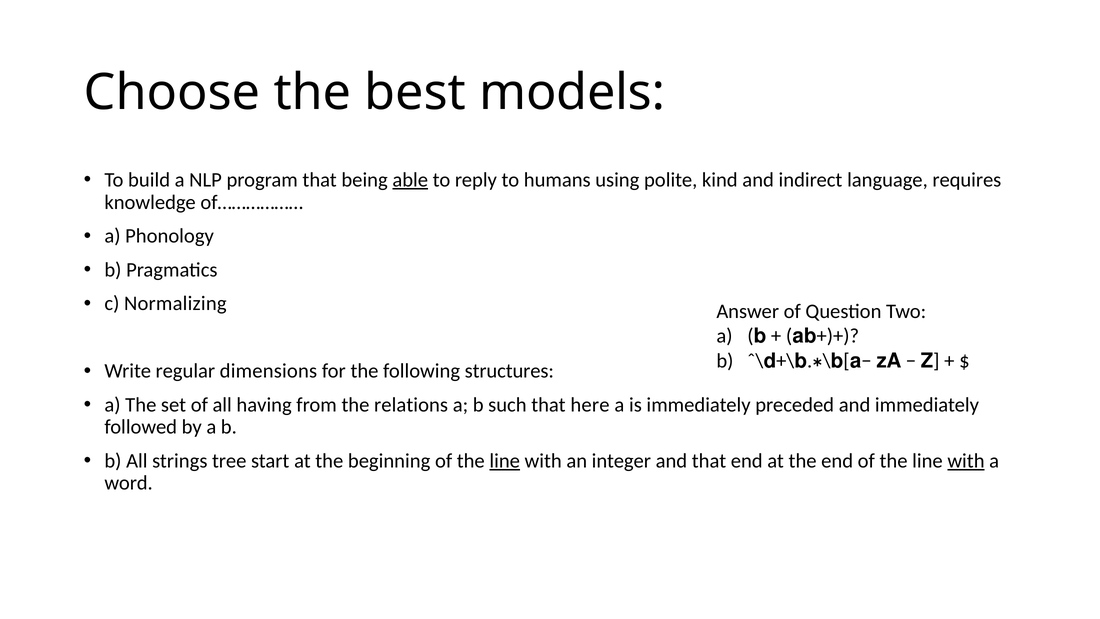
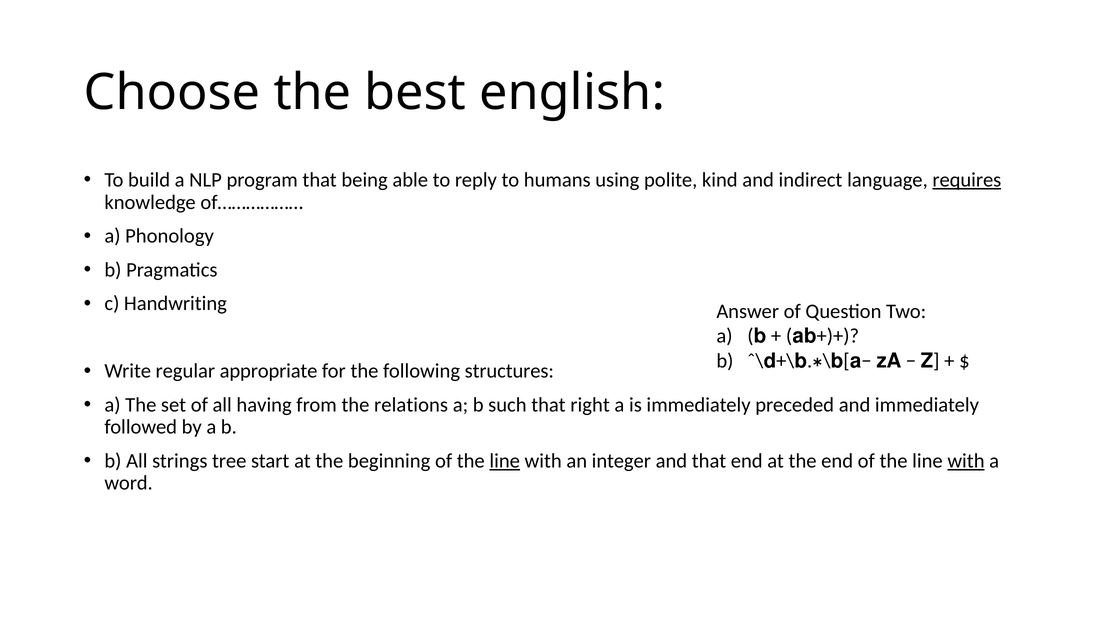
models: models -> english (572, 92)
able underline: present -> none (410, 180)
requires underline: none -> present (967, 180)
Normalizing: Normalizing -> Handwriting (175, 303)
dimensions: dimensions -> appropriate (269, 371)
here: here -> right (590, 405)
